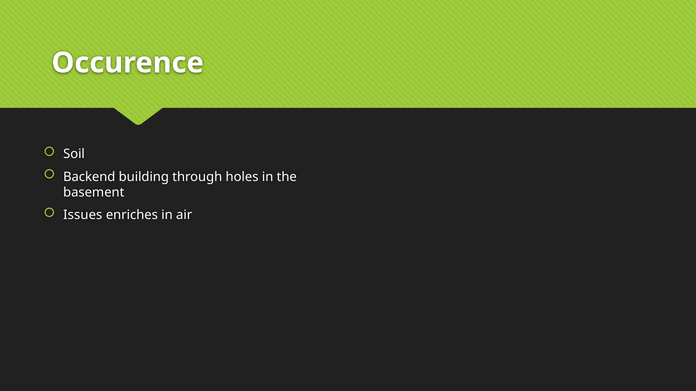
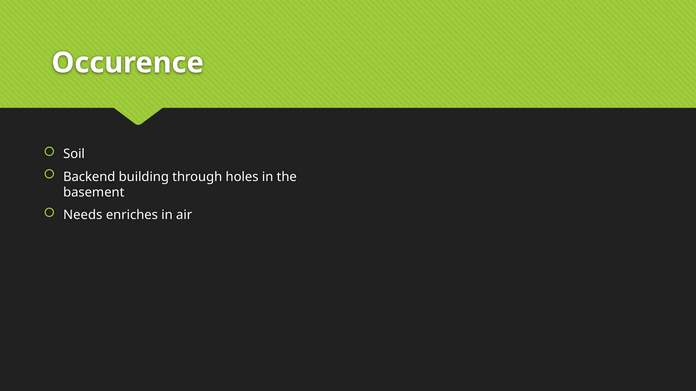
Issues: Issues -> Needs (83, 215)
